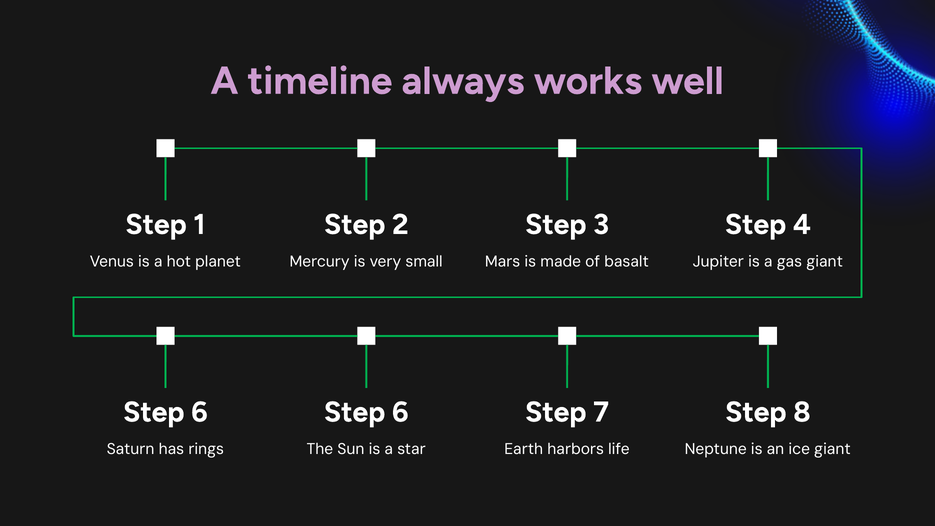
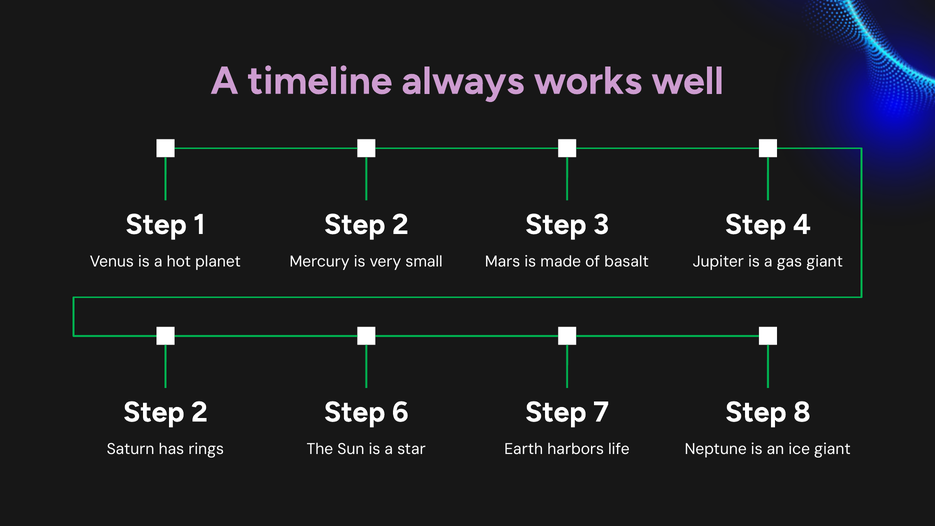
6: 6 -> 2 (199, 412)
